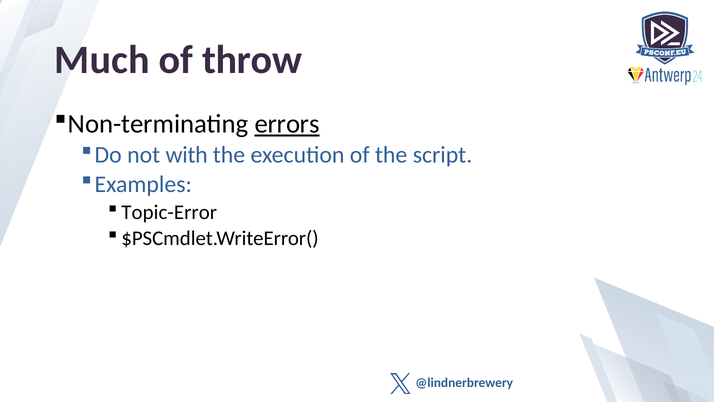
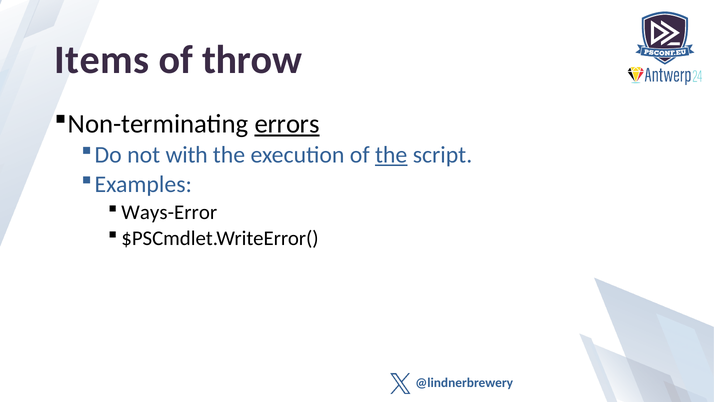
Much: Much -> Items (102, 60)
the underline: none -> present (391, 155)
Topic-Error: Topic-Error -> Ways-Error (169, 212)
